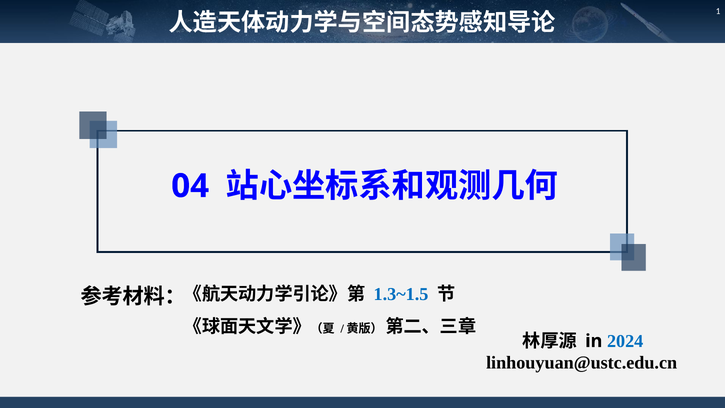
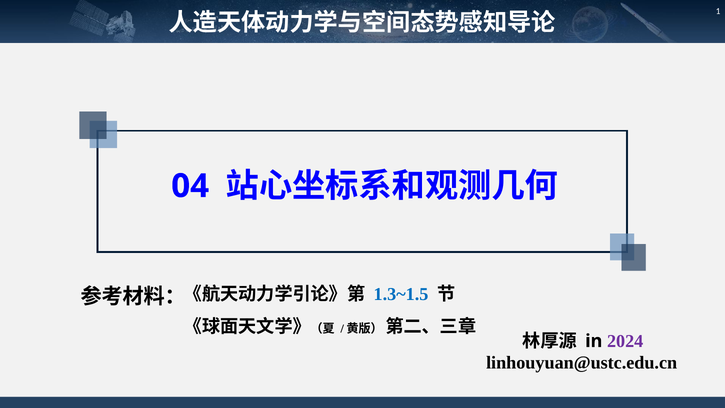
2024 colour: blue -> purple (625, 341)
